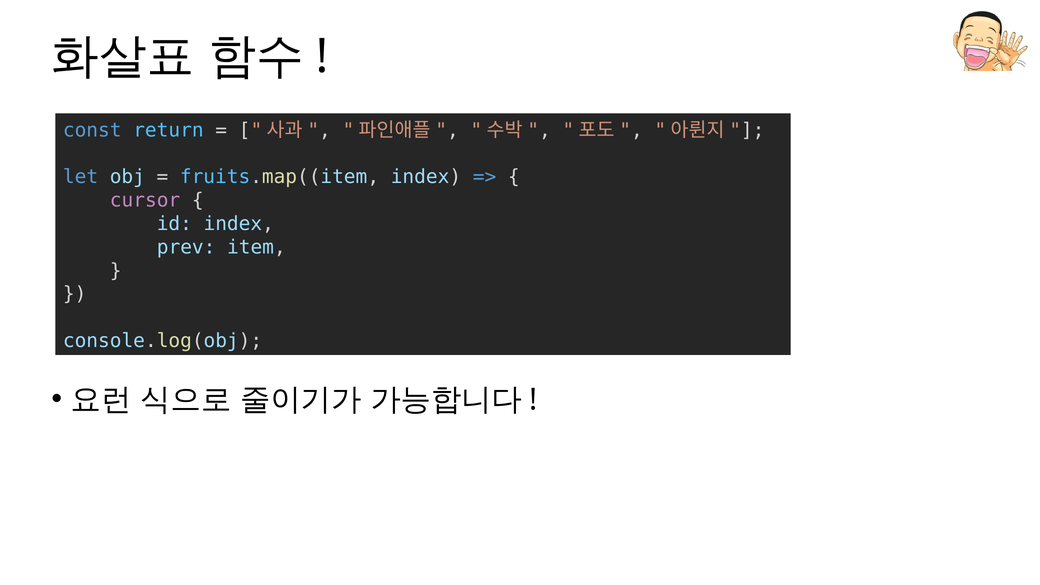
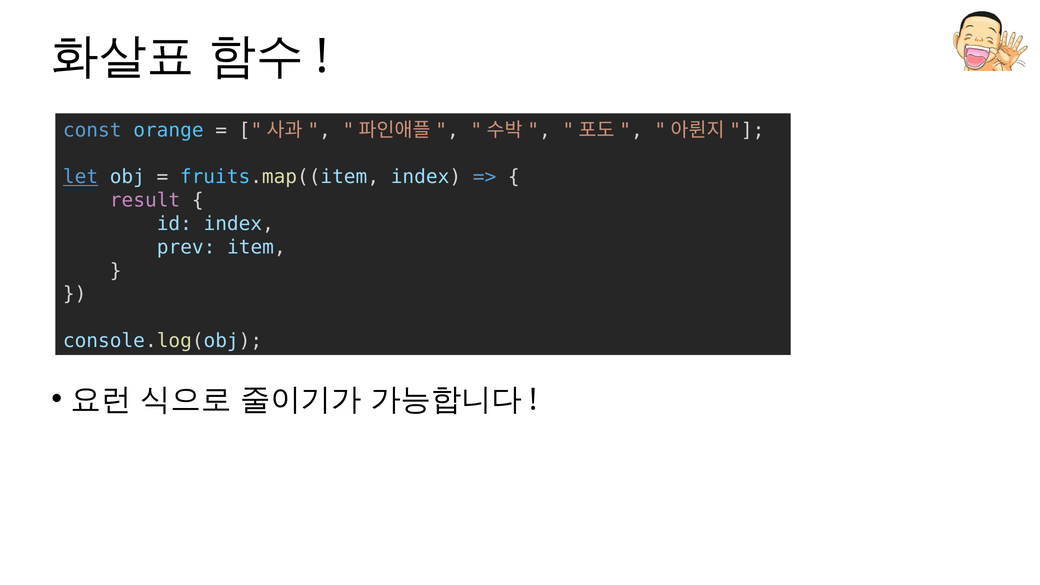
return: return -> orange (168, 130)
let underline: none -> present (81, 177)
cursor: cursor -> result (145, 200)
